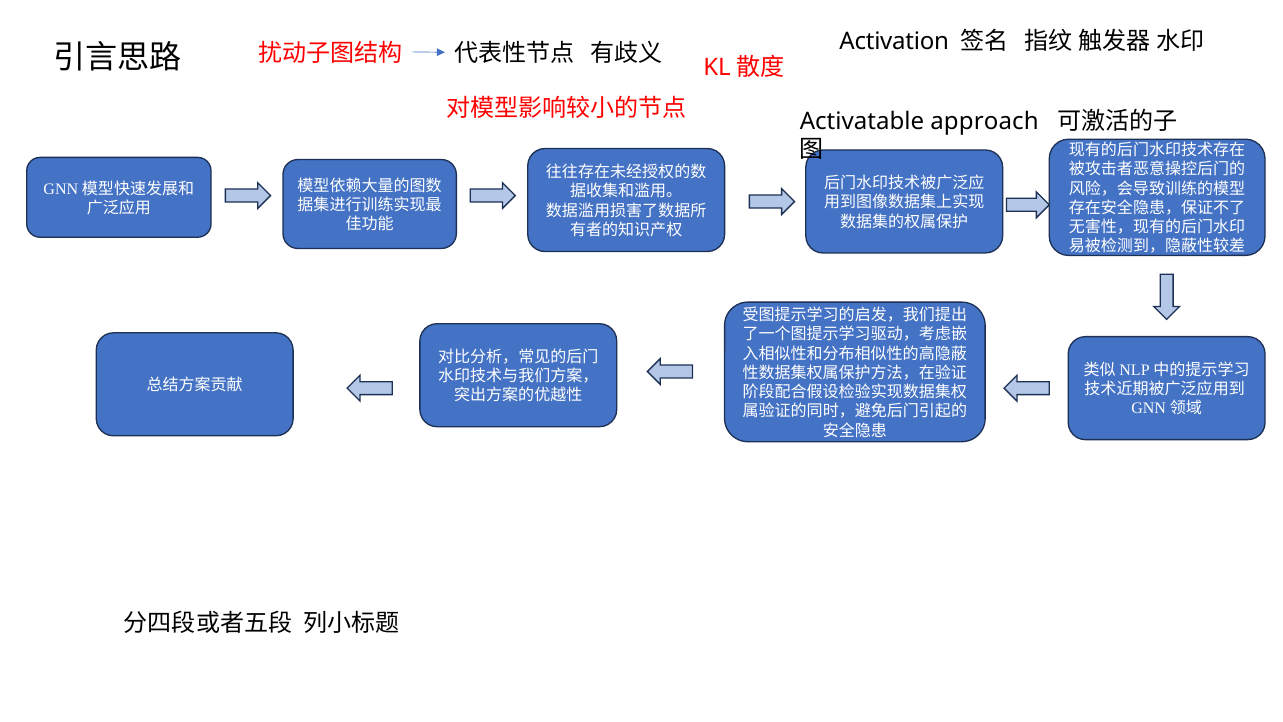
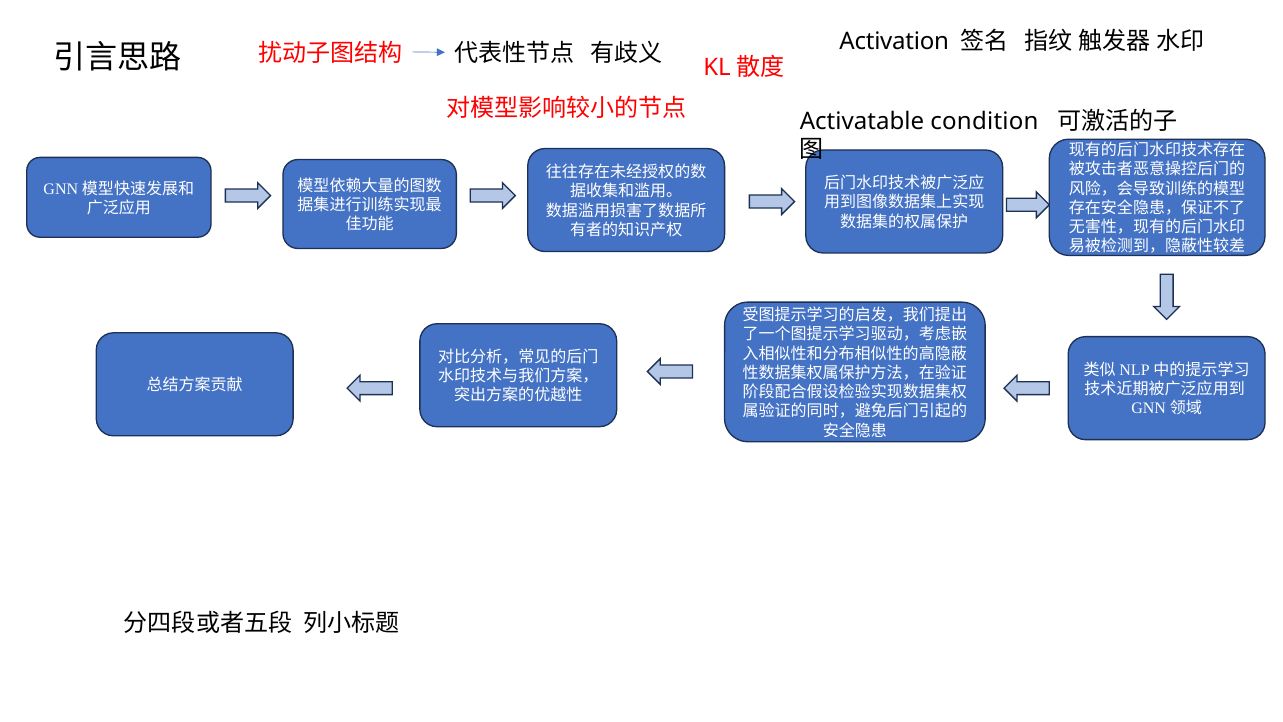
approach: approach -> condition (984, 121)
